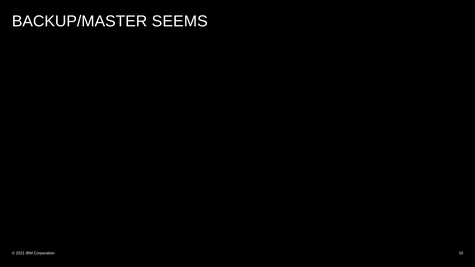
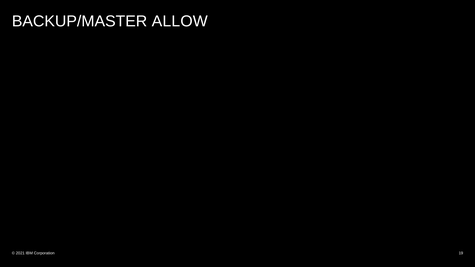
SEEMS: SEEMS -> ALLOW (180, 21)
